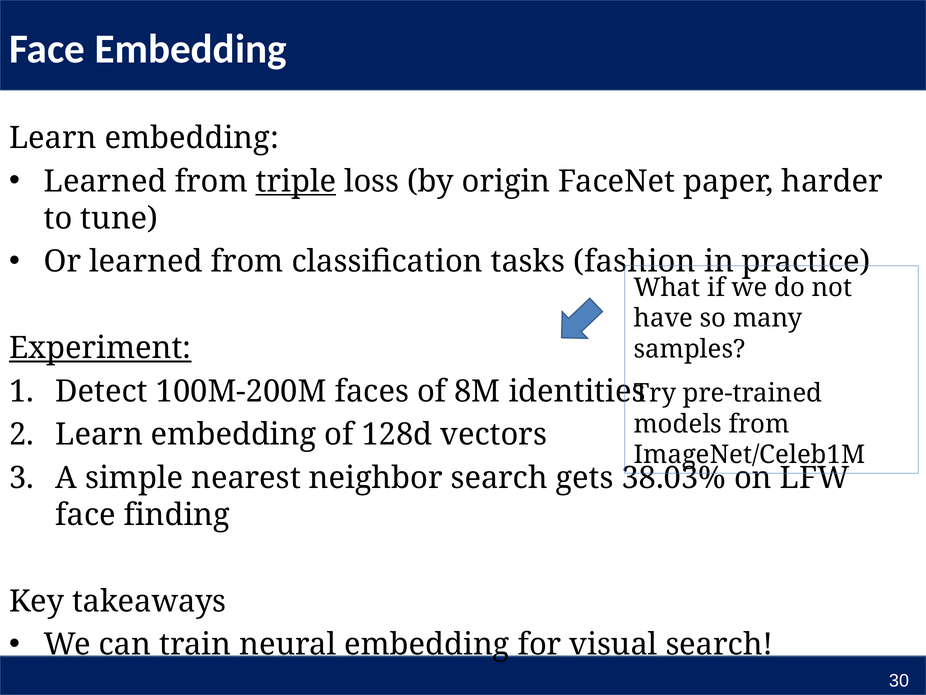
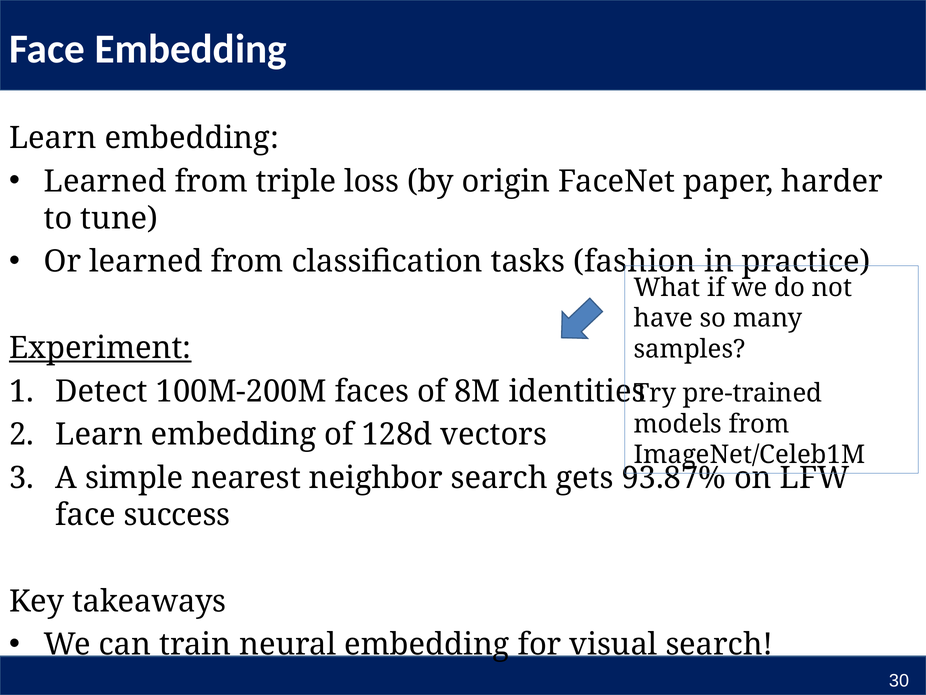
triple underline: present -> none (296, 181)
38.03%: 38.03% -> 93.87% (674, 478)
finding: finding -> success (177, 515)
